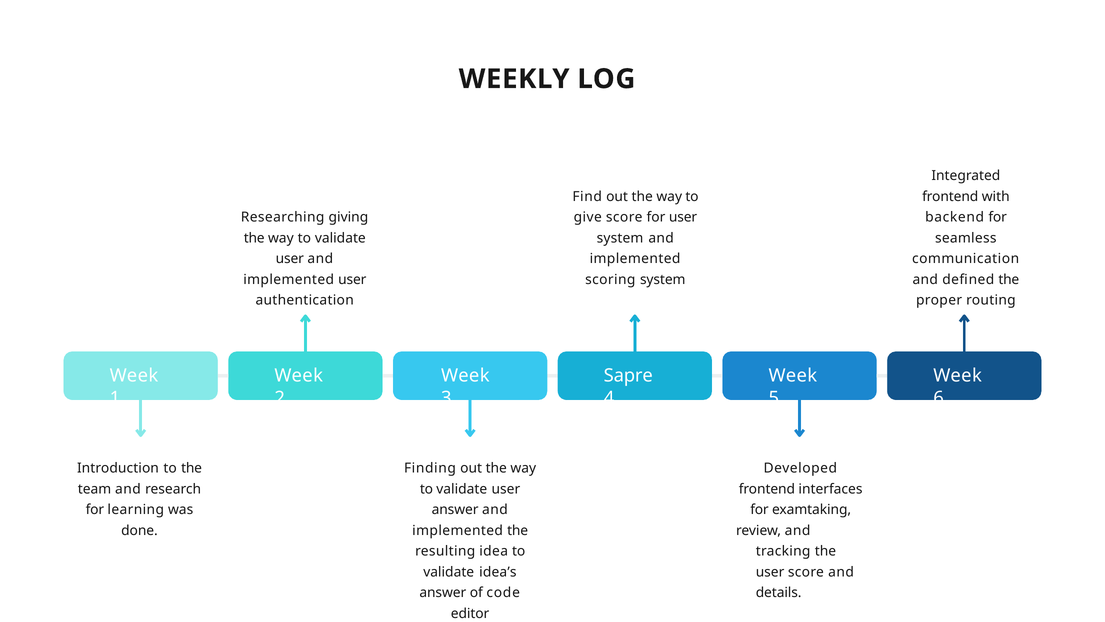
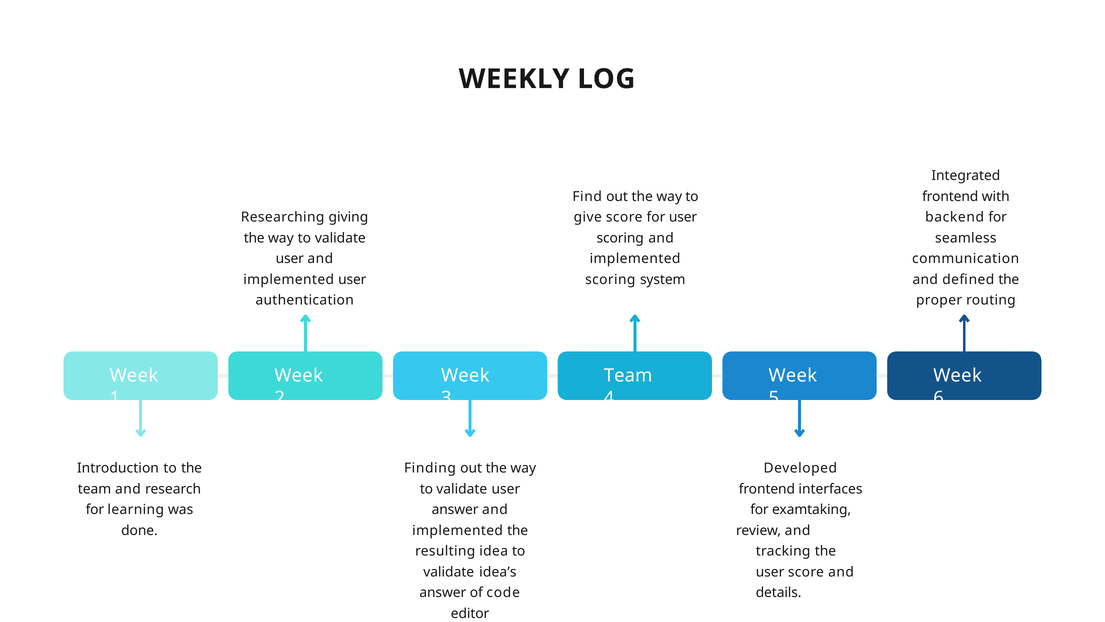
system: system -> scoring (620, 238)
Sapre: Sapre -> Team (628, 376)
